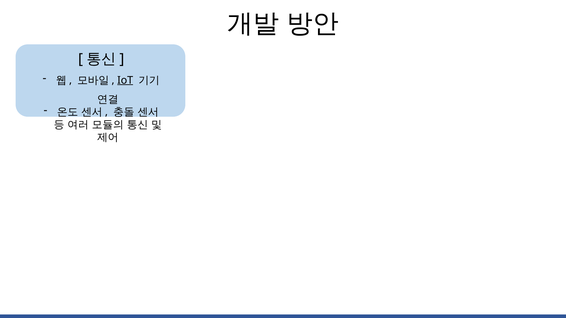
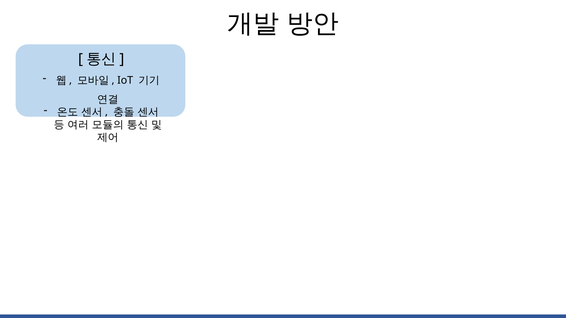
IoT underline: present -> none (125, 80)
